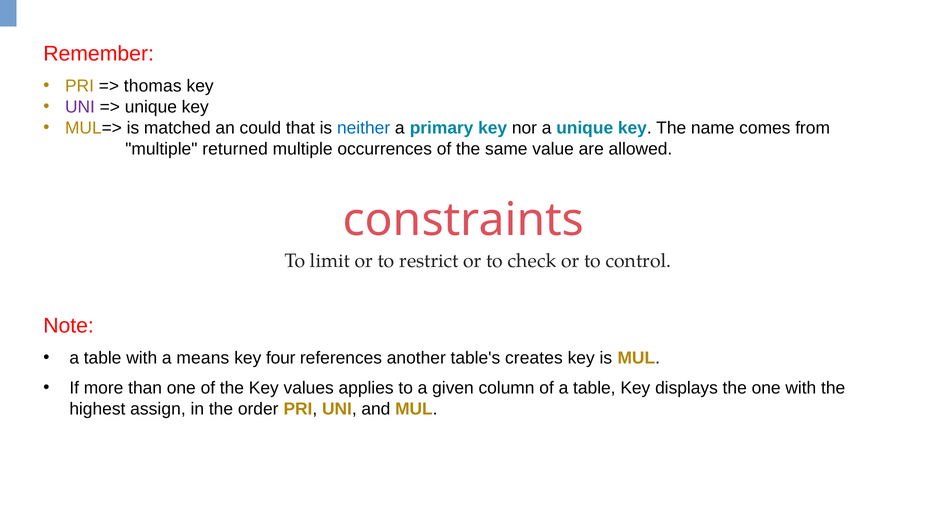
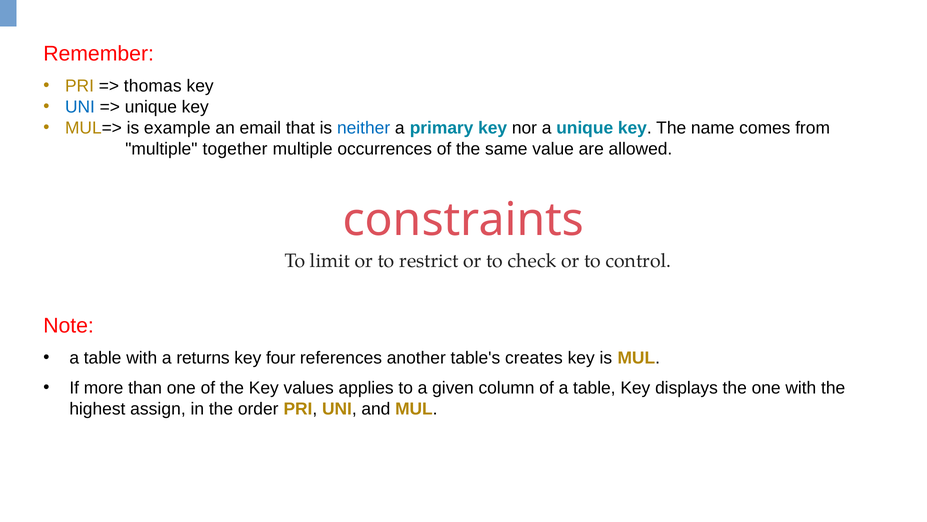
UNI colour: purple -> blue (80, 107)
matched: matched -> example (177, 128)
could: could -> email (260, 128)
returned: returned -> together (235, 149)
means: means -> returns (203, 357)
